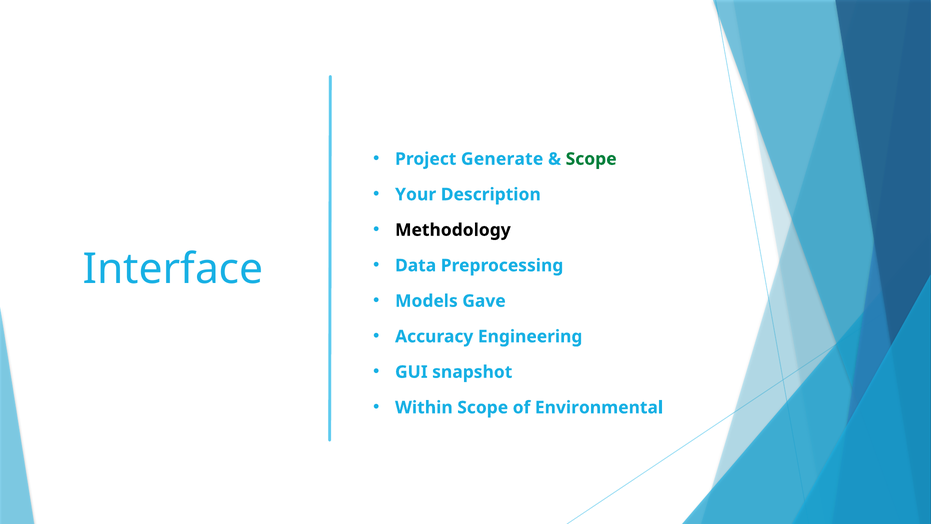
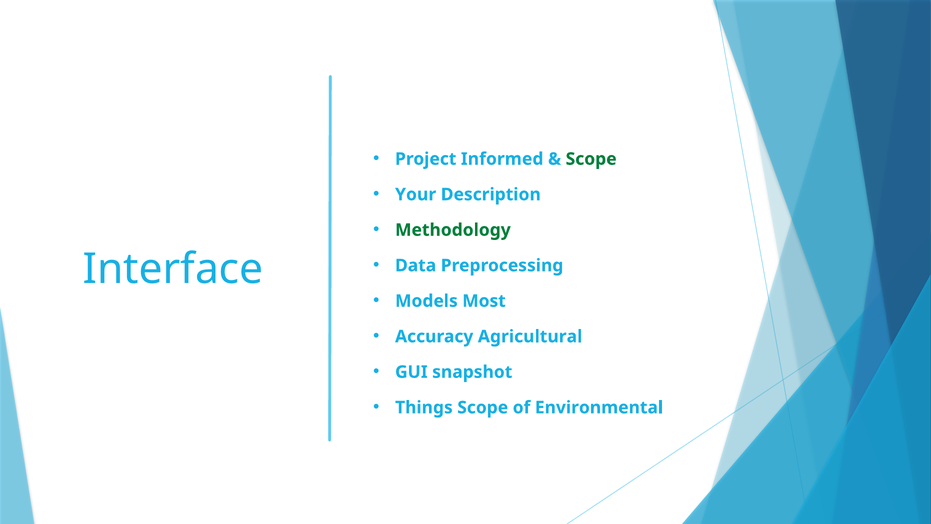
Generate: Generate -> Informed (502, 159)
Methodology colour: black -> green (453, 230)
Gave: Gave -> Most (484, 301)
Engineering: Engineering -> Agricultural (530, 336)
Within: Within -> Things (424, 407)
